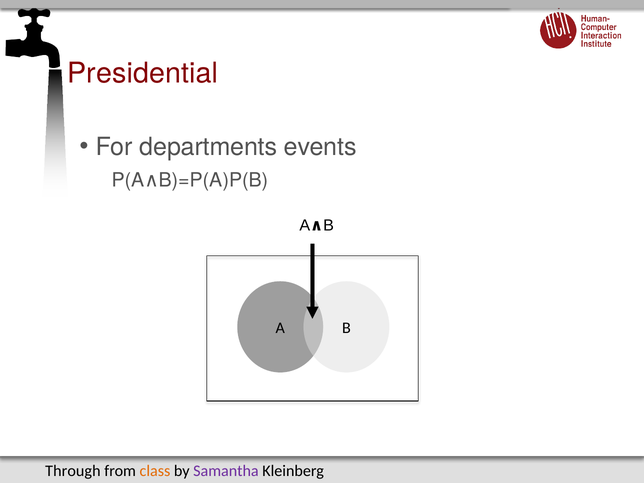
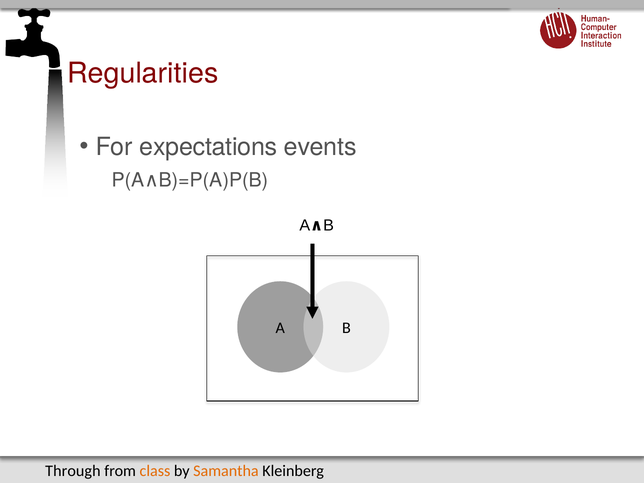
Presidential: Presidential -> Regularities (143, 73)
departments: departments -> expectations (208, 147)
Samantha colour: purple -> orange (226, 471)
